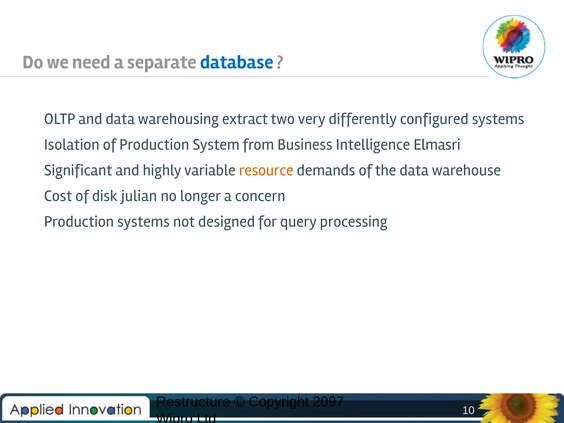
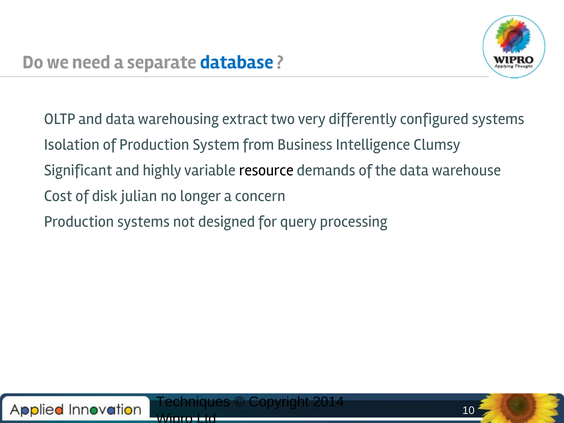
Elmasri: Elmasri -> Clumsy (437, 145)
resource colour: orange -> black (266, 170)
Restructure: Restructure -> Techniques (193, 402)
2097: 2097 -> 2014 (328, 402)
